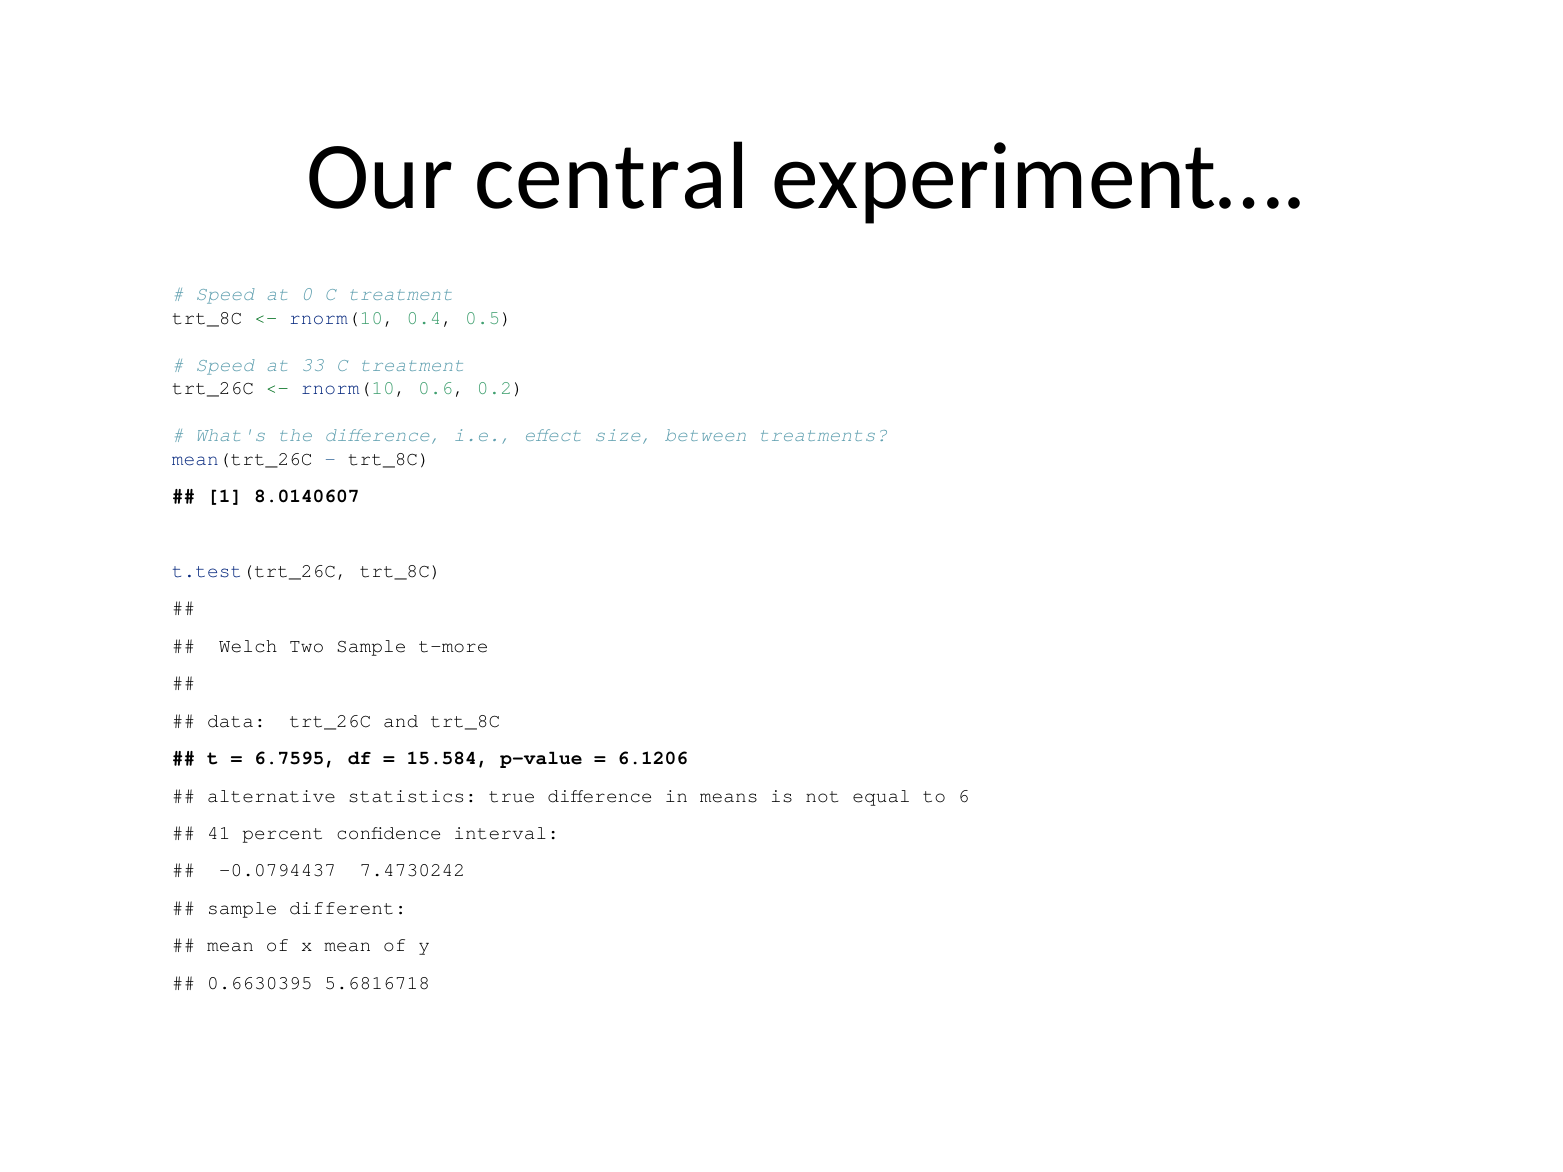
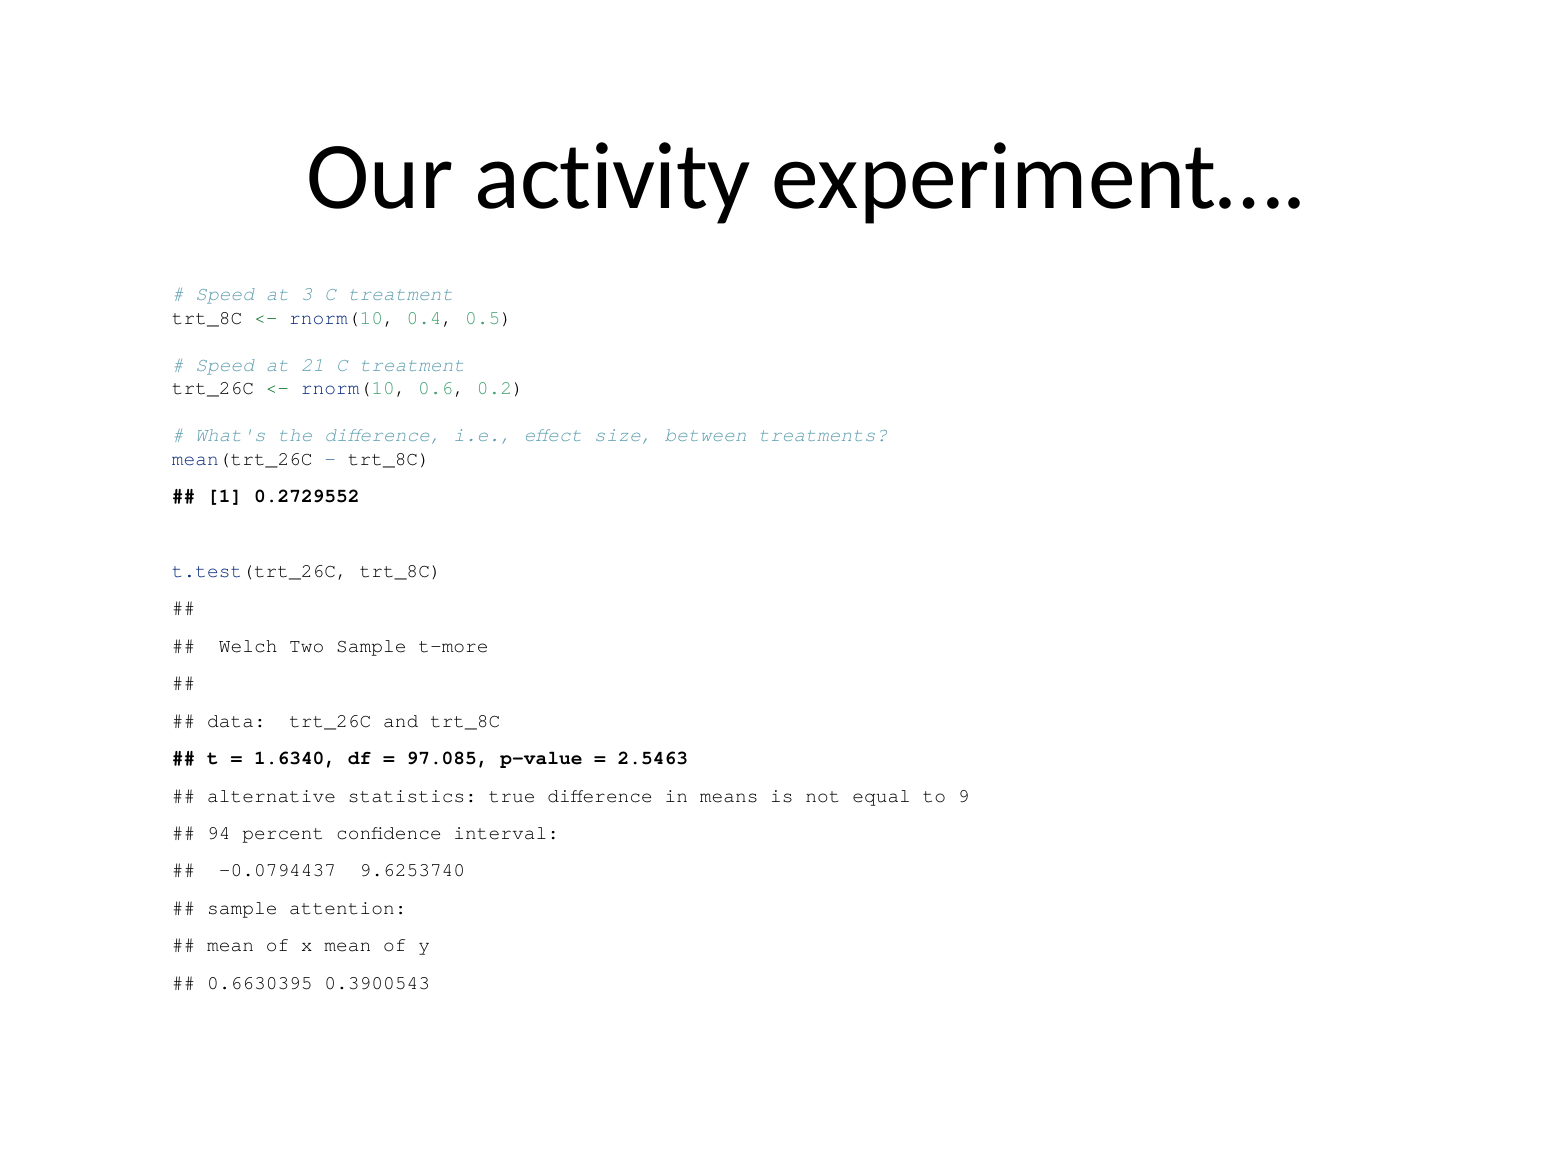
central: central -> activity (613, 177)
0: 0 -> 3 (307, 294)
33: 33 -> 21 (313, 365)
8.0140607: 8.0140607 -> 0.2729552 (307, 496)
6.7595: 6.7595 -> 1.6340 (295, 758)
15.584: 15.584 -> 97.085 (448, 758)
6.1206: 6.1206 -> 2.5463 (653, 758)
6: 6 -> 9 (964, 796)
41: 41 -> 94 (219, 833)
7.4730242: 7.4730242 -> 9.6253740 (412, 871)
different: different -> attention (348, 908)
5.6816718: 5.6816718 -> 0.3900543 (377, 983)
